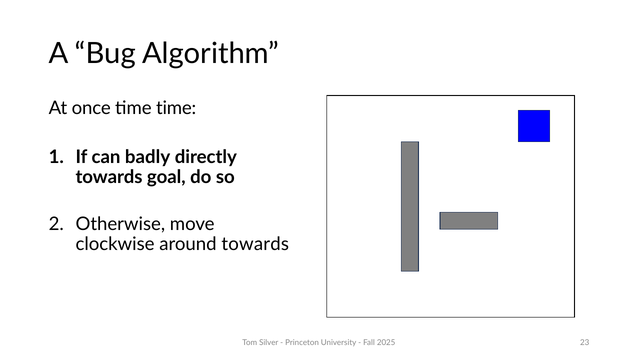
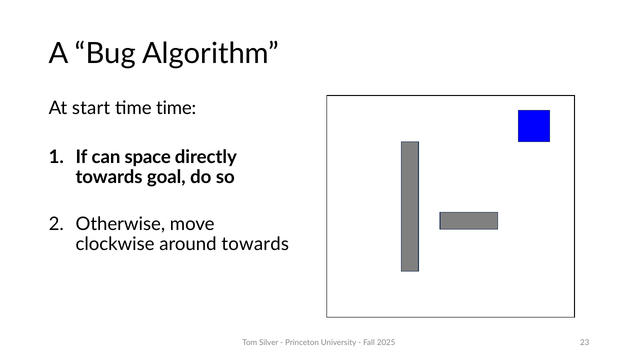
once: once -> start (91, 108)
badly: badly -> space (148, 157)
